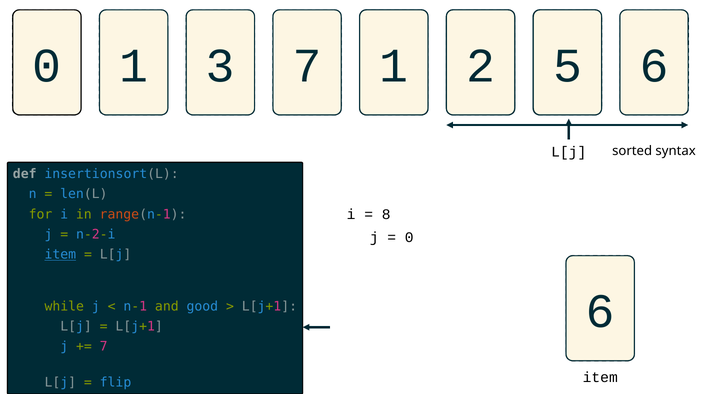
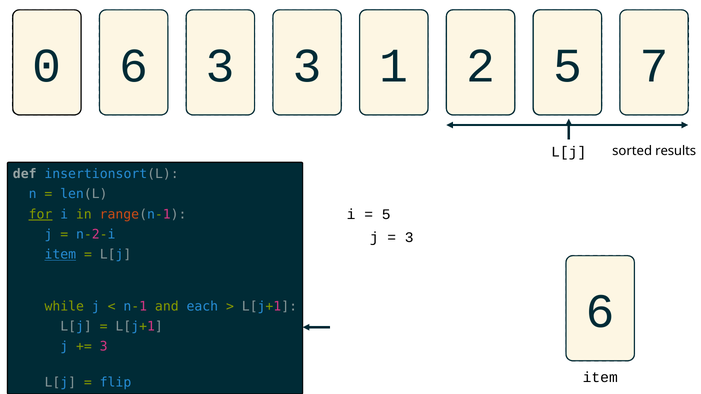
0 1: 1 -> 6 (134, 66)
3 7: 7 -> 3 (307, 66)
6: 6 -> 7 (654, 66)
syntax: syntax -> results (676, 151)
for underline: none -> present (40, 214)
8: 8 -> 5 (386, 215)
0: 0 -> 3 (409, 238)
good: good -> each (202, 306)
7: 7 -> 3 (104, 347)
